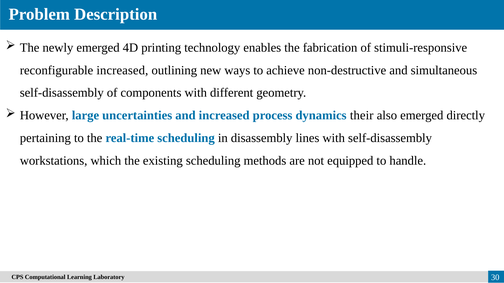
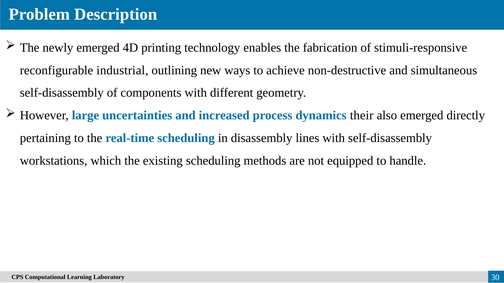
reconfigurable increased: increased -> industrial (122, 70)
